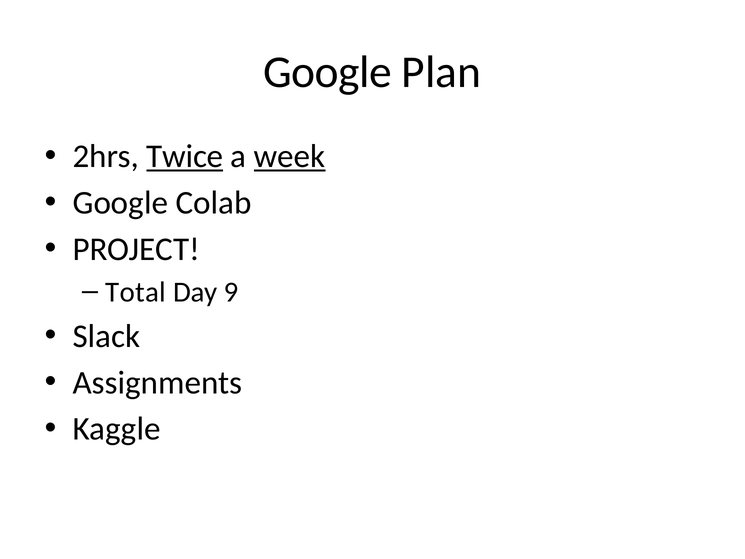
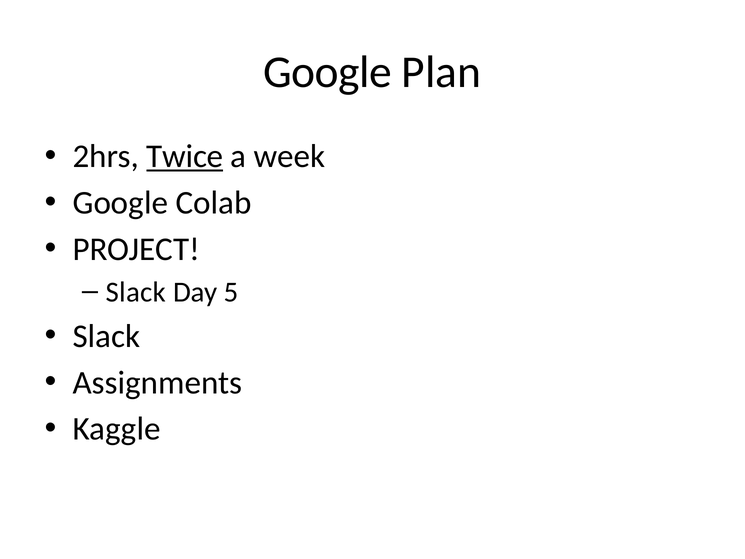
week underline: present -> none (290, 156)
Total: Total -> Slack (136, 292)
9: 9 -> 5 (231, 292)
